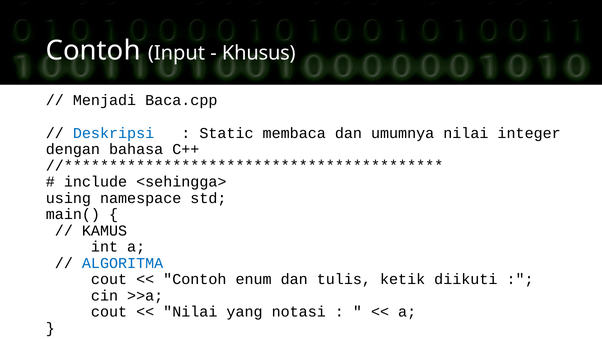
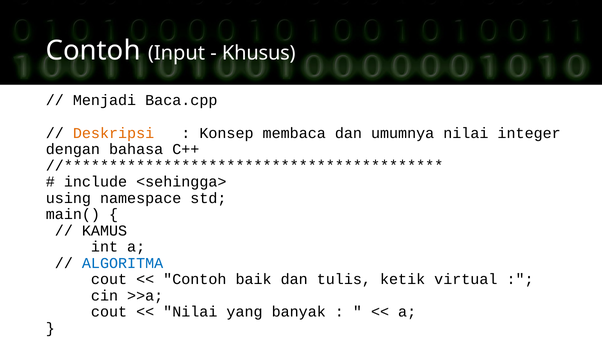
Deskripsi colour: blue -> orange (114, 133)
Static: Static -> Konsep (226, 133)
enum: enum -> baik (254, 279)
diikuti: diikuti -> virtual (466, 279)
notasi: notasi -> banyak (299, 312)
